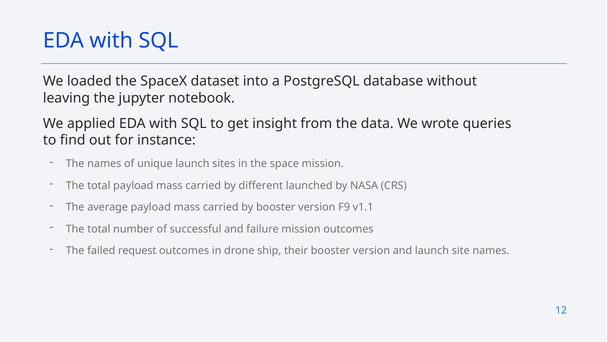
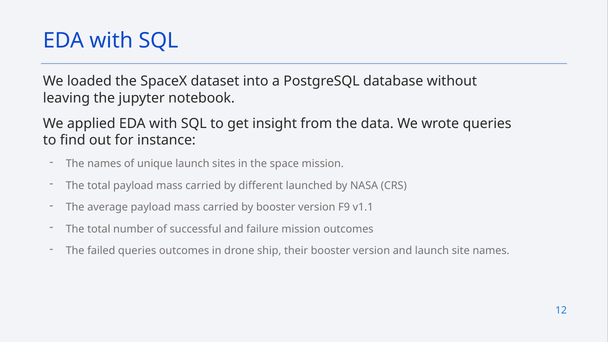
failed request: request -> queries (137, 251)
